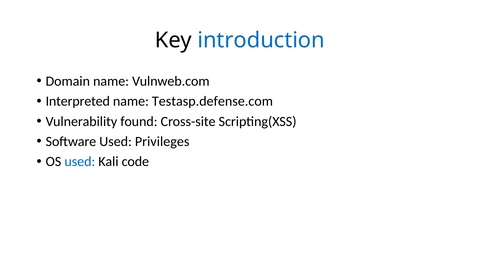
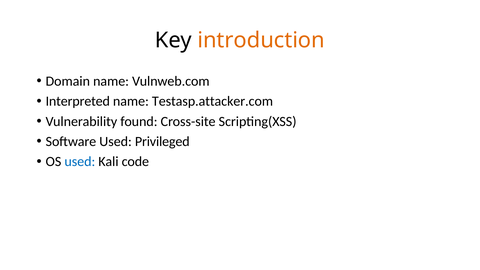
introduction colour: blue -> orange (261, 40)
Testasp.defense.com: Testasp.defense.com -> Testasp.attacker.com (213, 101)
Privileges: Privileges -> Privileged (162, 142)
